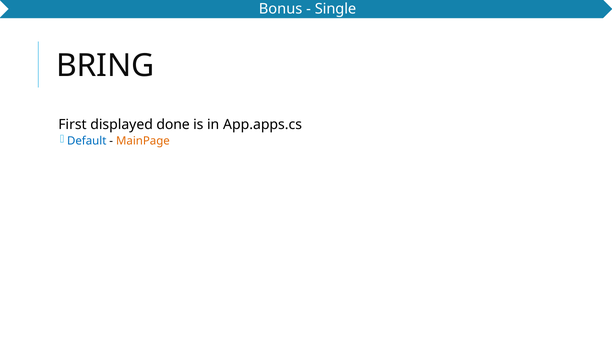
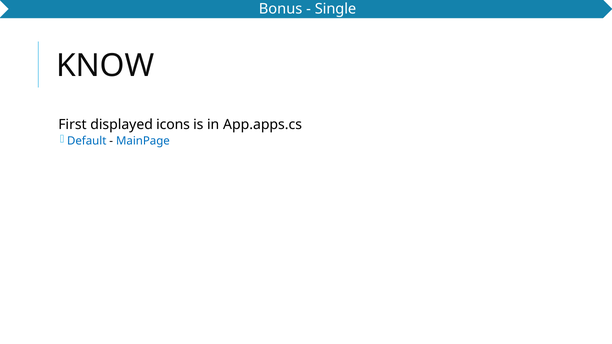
BRING: BRING -> KNOW (105, 66)
done: done -> icons (173, 125)
MainPage colour: orange -> blue (143, 141)
